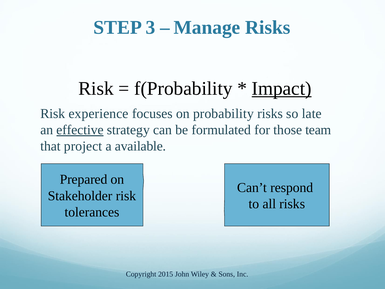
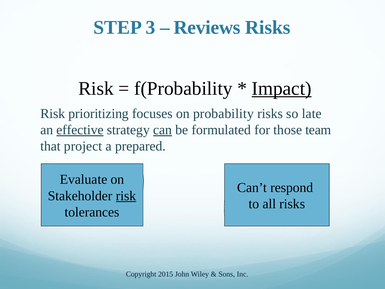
Manage: Manage -> Reviews (207, 28)
experience: experience -> prioritizing (99, 113)
can underline: none -> present (163, 130)
available: available -> prepared (140, 146)
Prepared: Prepared -> Evaluate (84, 179)
risk underline: none -> present (126, 196)
